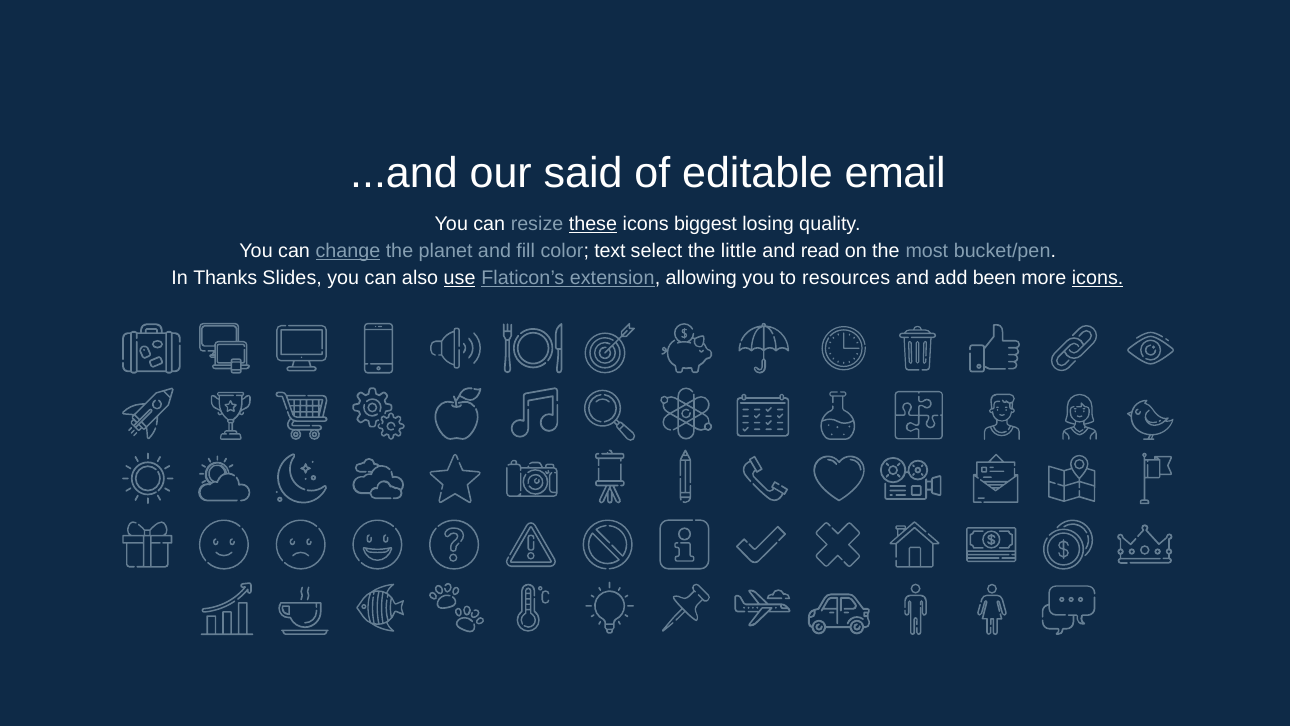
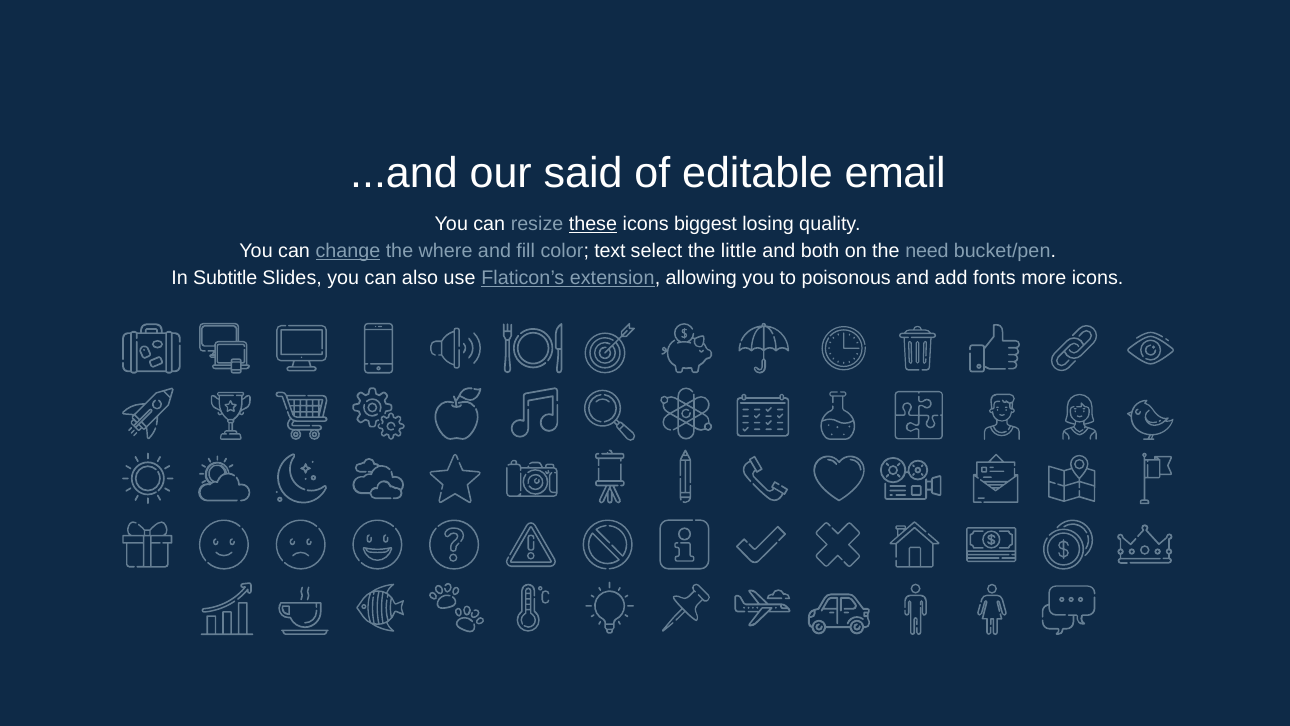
planet: planet -> where (446, 251)
read: read -> both (820, 251)
most: most -> need (927, 251)
Thanks: Thanks -> Subtitle (225, 278)
use underline: present -> none (460, 278)
resources: resources -> poisonous (846, 278)
been: been -> fonts (994, 278)
icons underline: present -> none (1098, 278)
